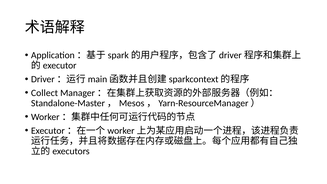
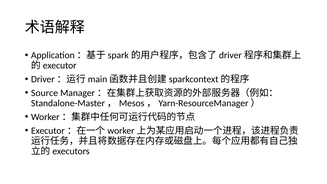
Collect: Collect -> Source (45, 93)
